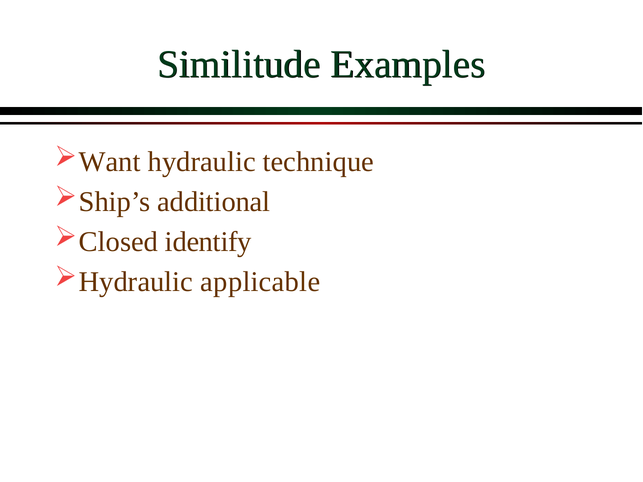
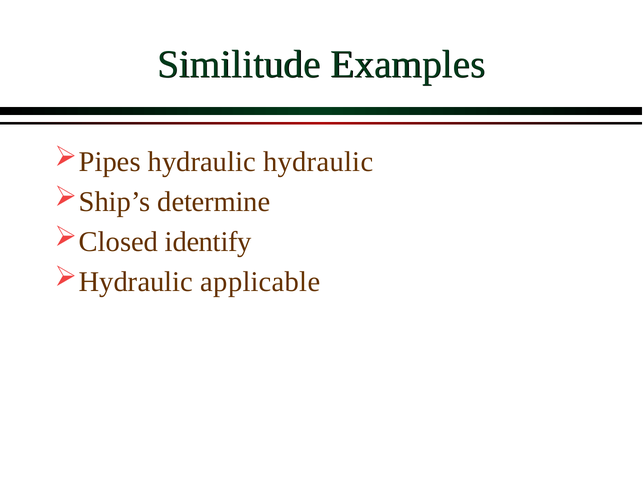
Want: Want -> Pipes (110, 162)
hydraulic technique: technique -> hydraulic (318, 162)
additional: additional -> determine (214, 202)
